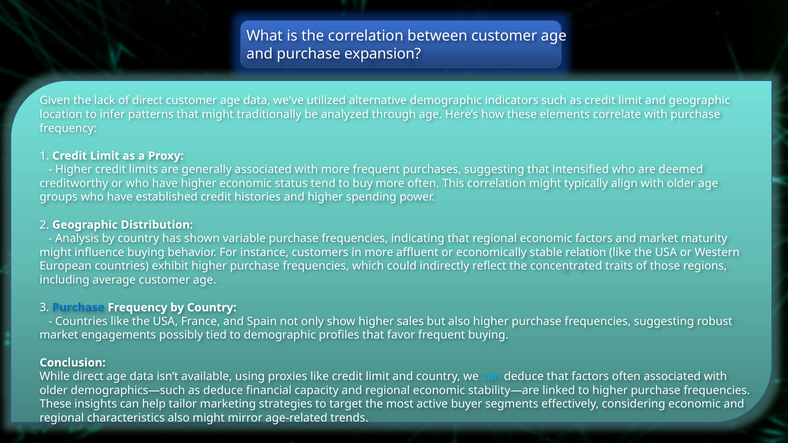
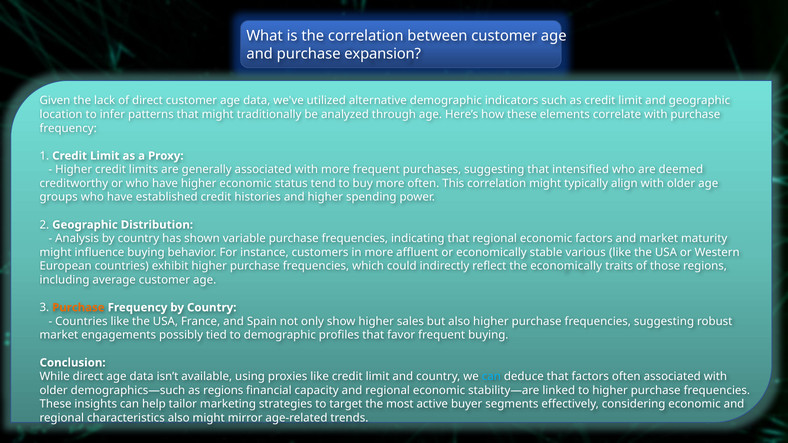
relation: relation -> various (586, 252)
the concentrated: concentrated -> economically (566, 266)
Purchase colour: blue -> orange (78, 308)
as deduce: deduce -> regions (223, 390)
